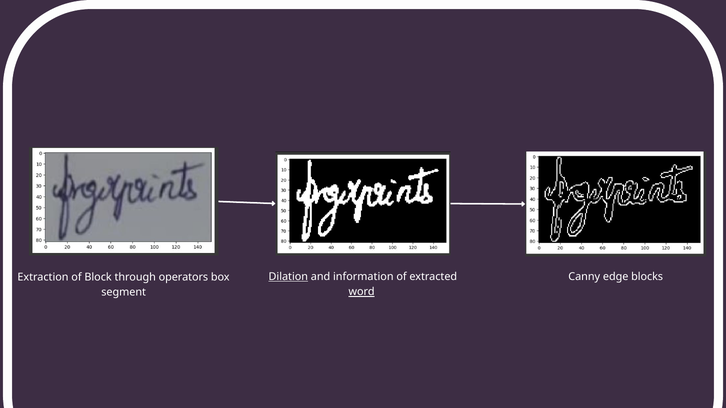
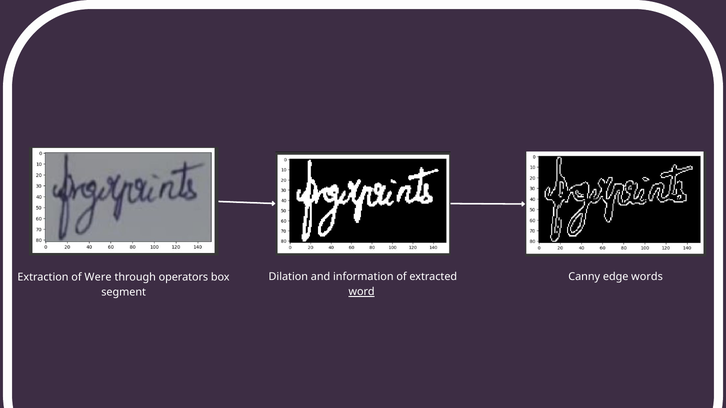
Dilation underline: present -> none (288, 277)
blocks: blocks -> words (647, 277)
Block: Block -> Were (98, 277)
